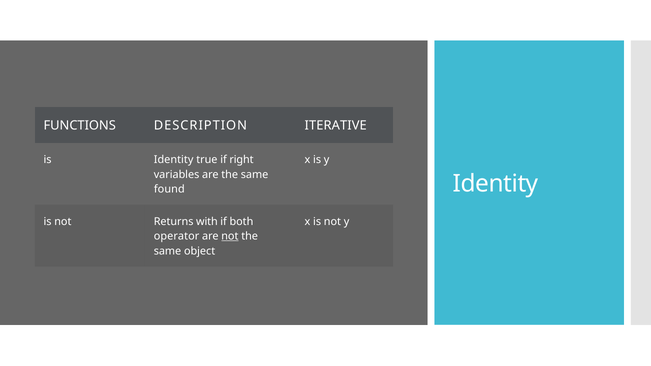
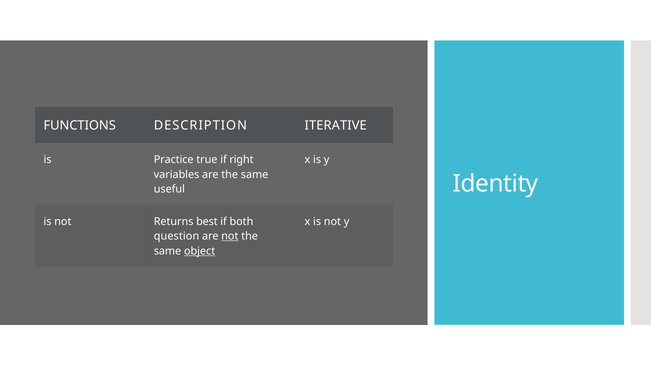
is Identity: Identity -> Practice (174, 160)
found: found -> useful (169, 189)
with: with -> best (207, 222)
operator: operator -> question (177, 236)
object underline: none -> present (200, 251)
